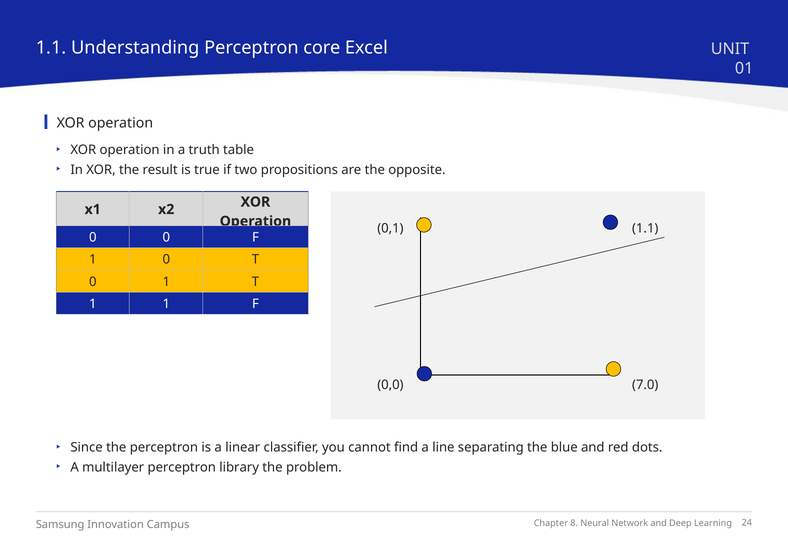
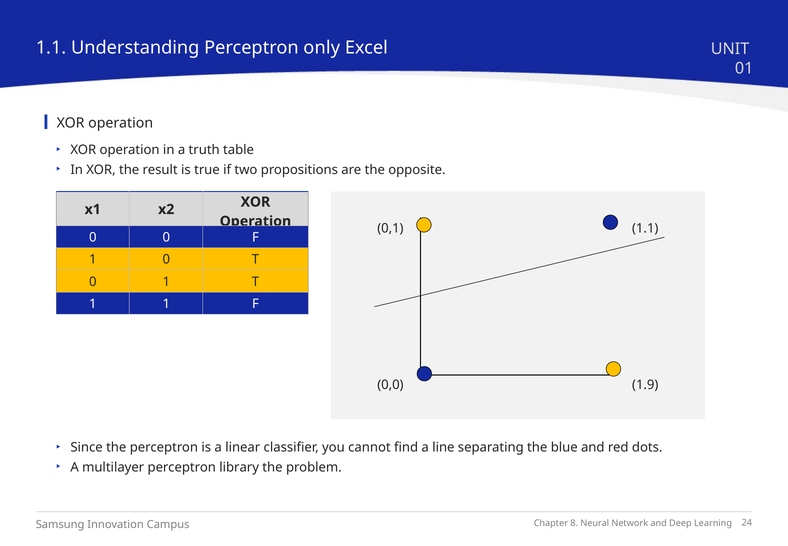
core: core -> only (322, 48)
7.0: 7.0 -> 1.9 (645, 385)
